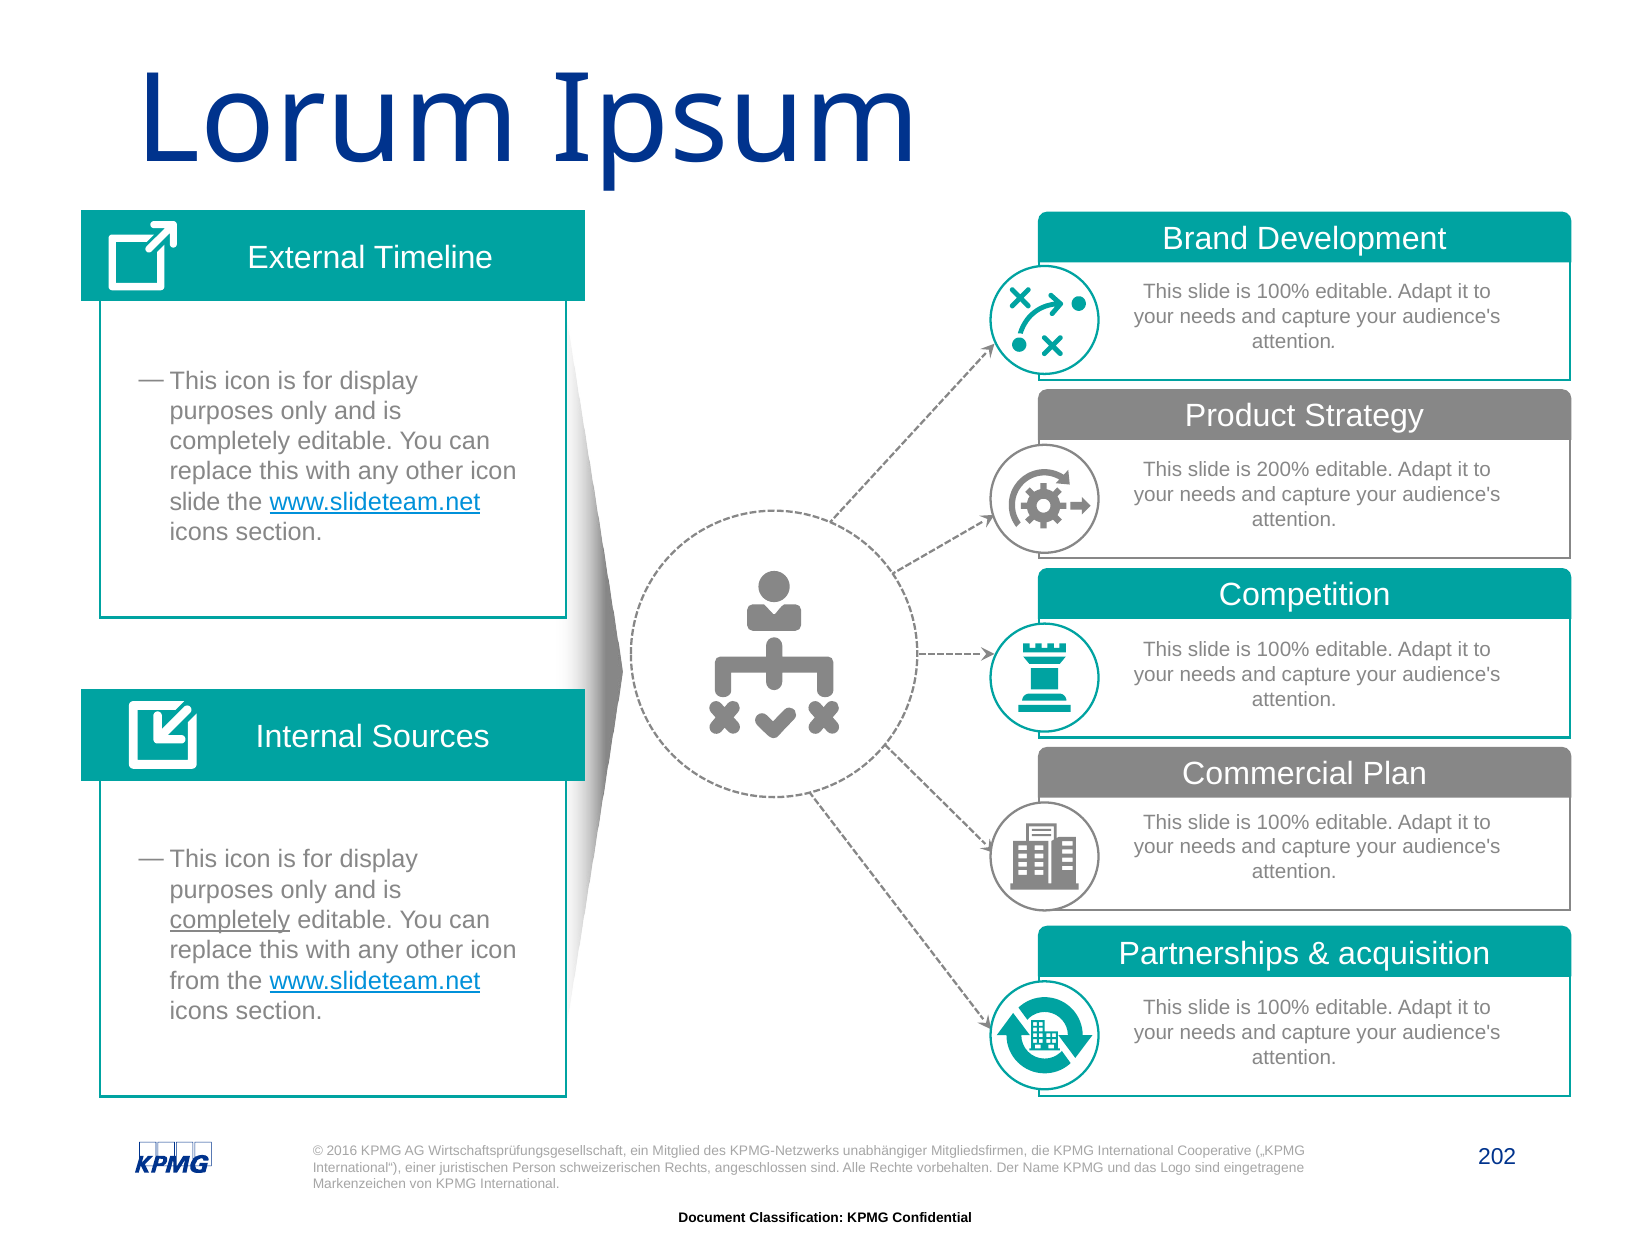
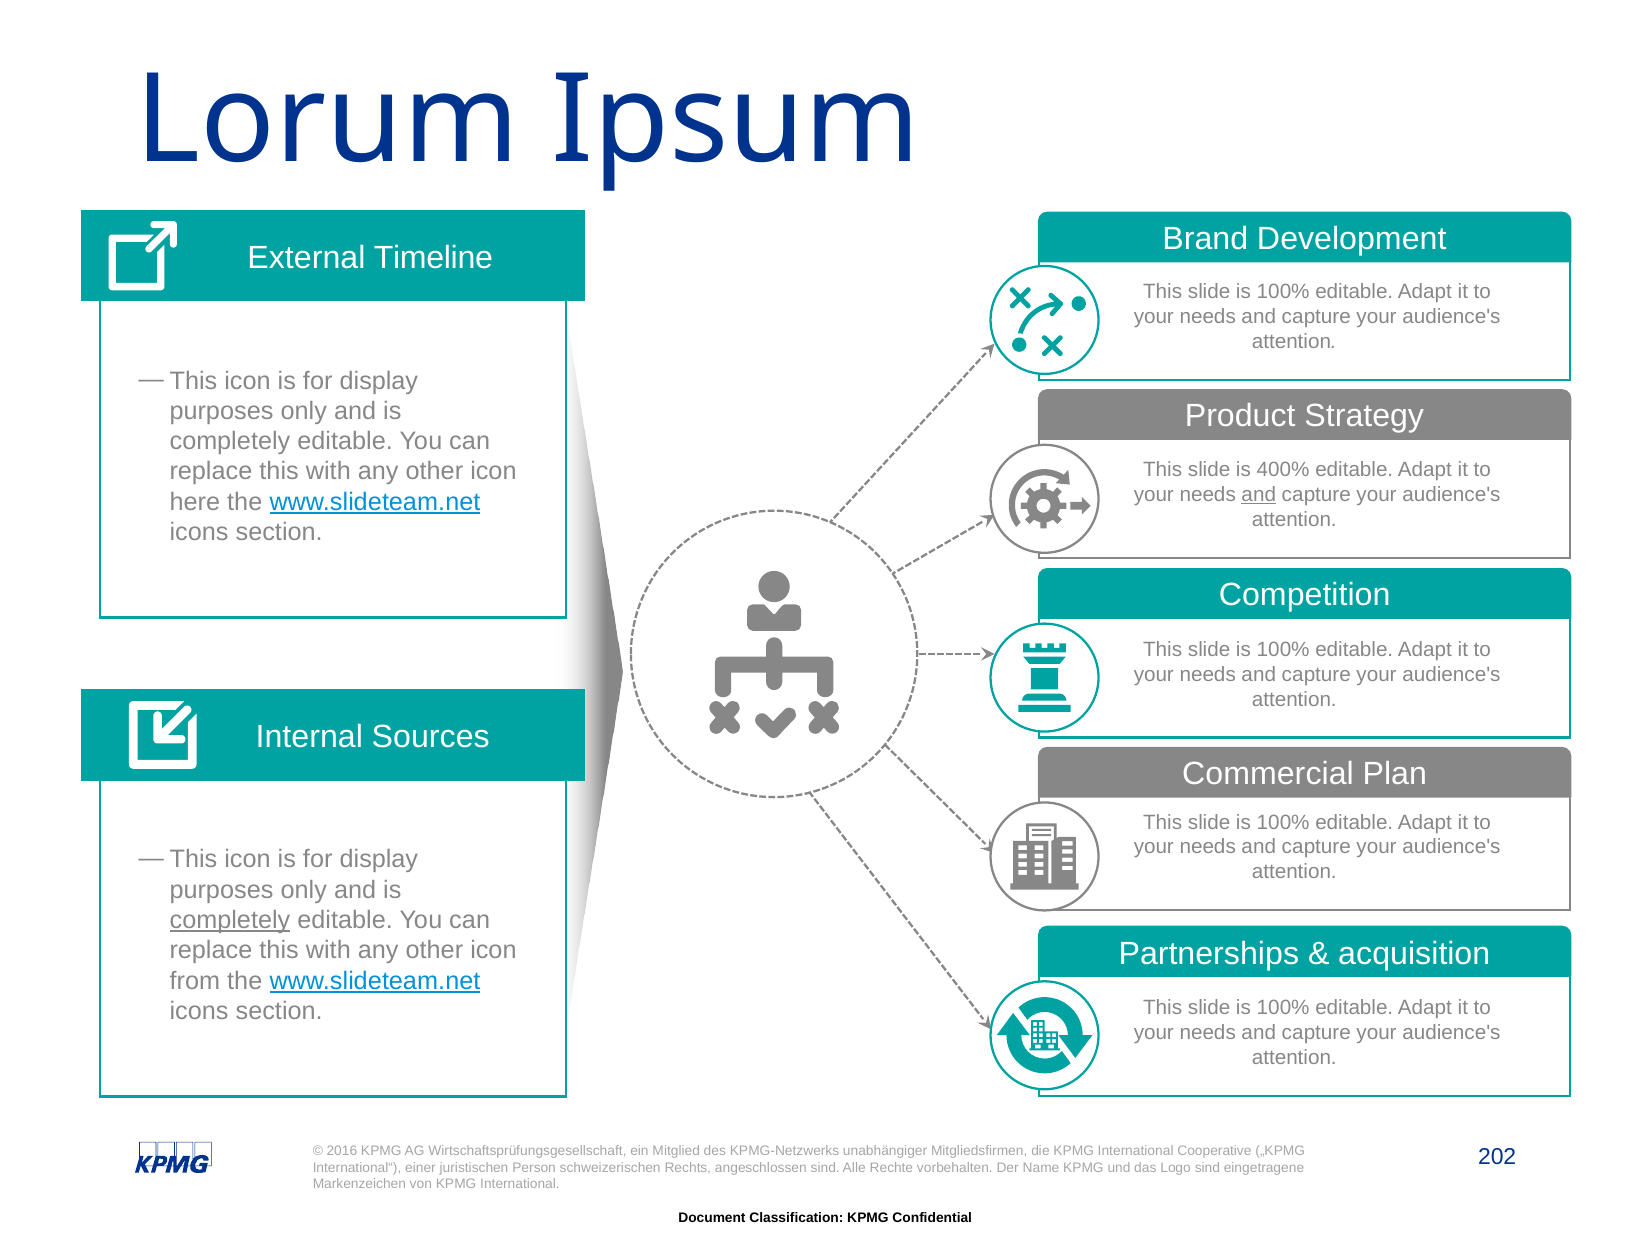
200%: 200% -> 400% (1283, 470)
and underline: none -> present (1259, 495)
slide: slide -> here (195, 502)
